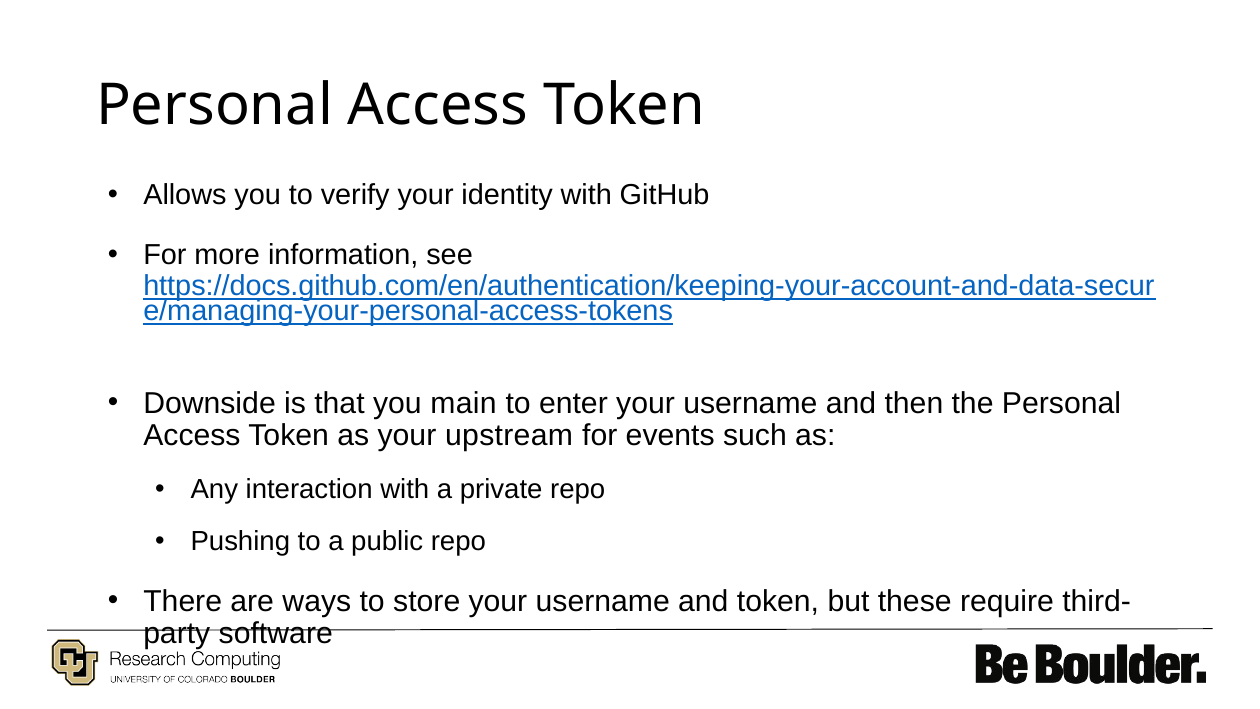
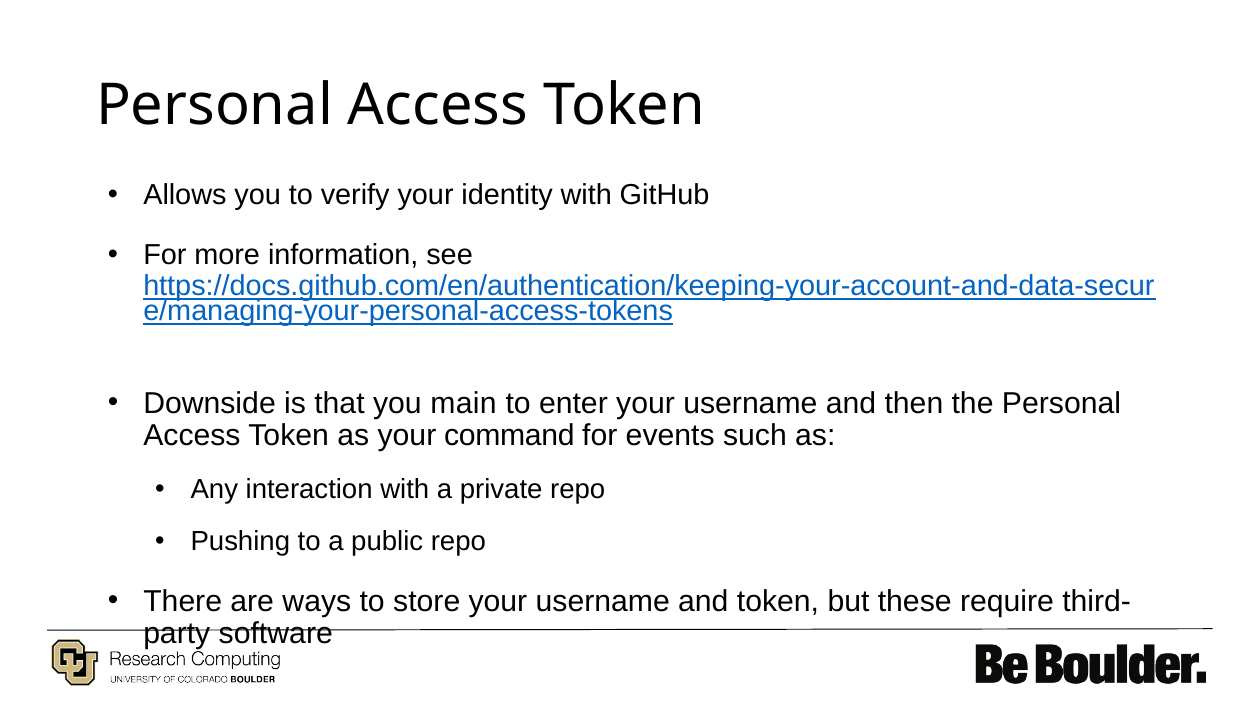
upstream: upstream -> command (509, 436)
